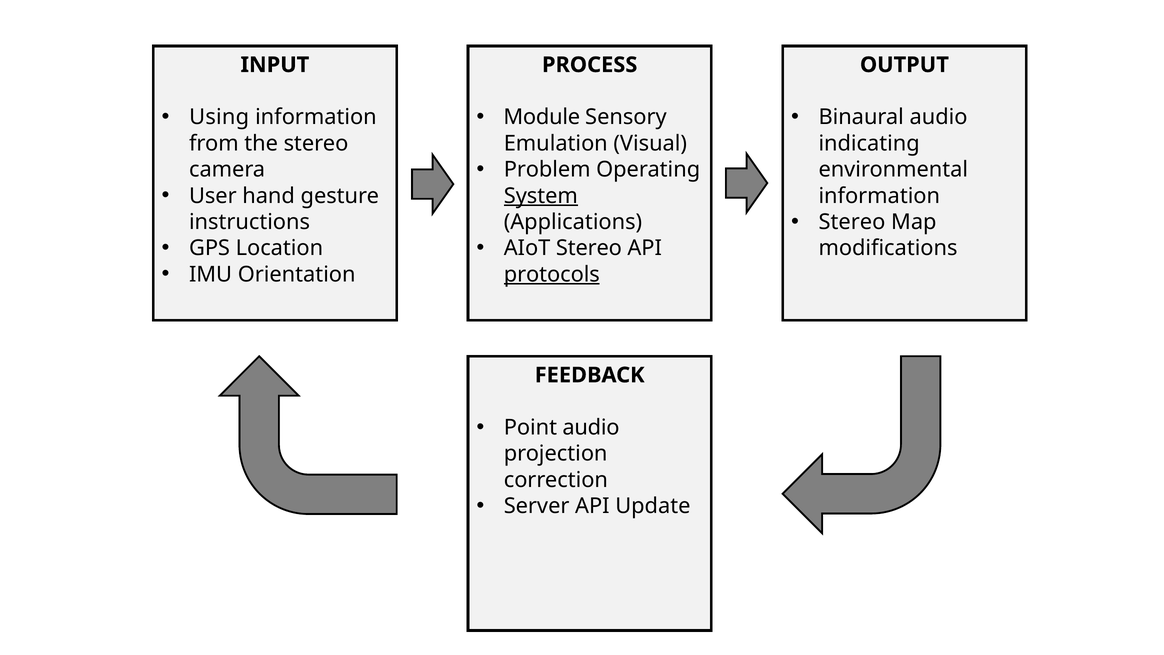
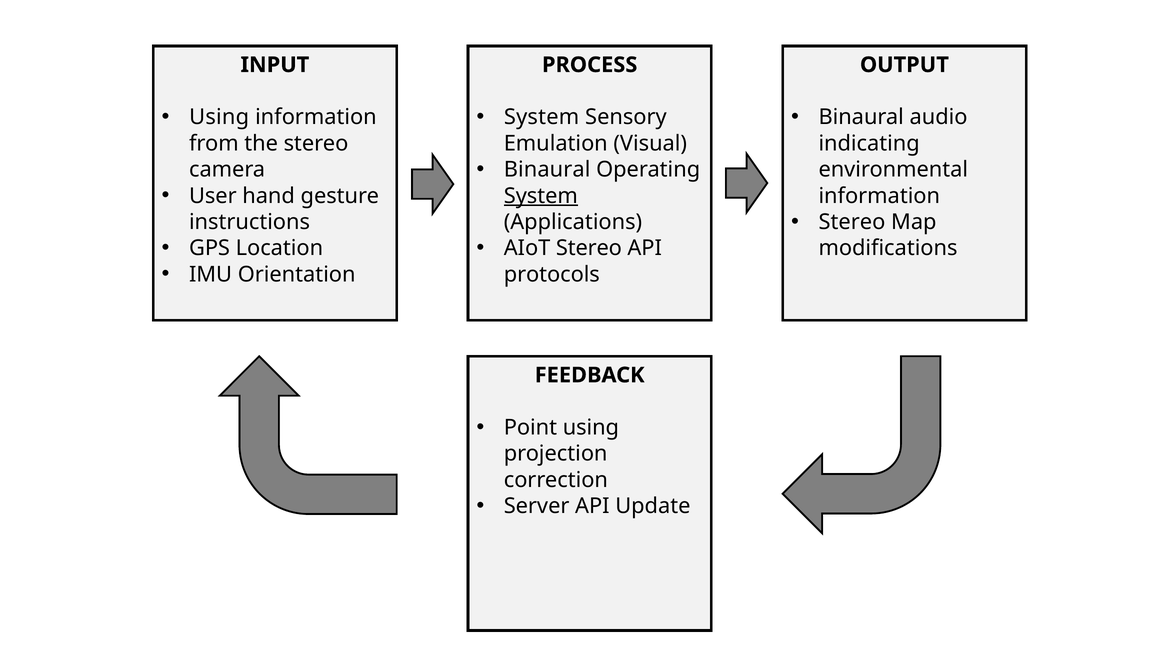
Module: Module -> System (542, 117)
Problem: Problem -> Binaural (547, 170)
protocols underline: present -> none (552, 274)
Point audio: audio -> using (591, 427)
